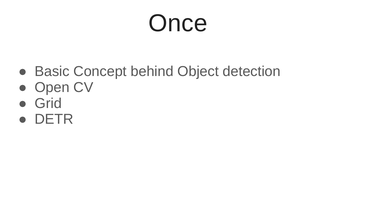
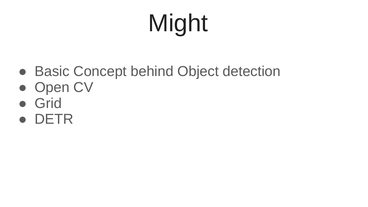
Once: Once -> Might (178, 23)
